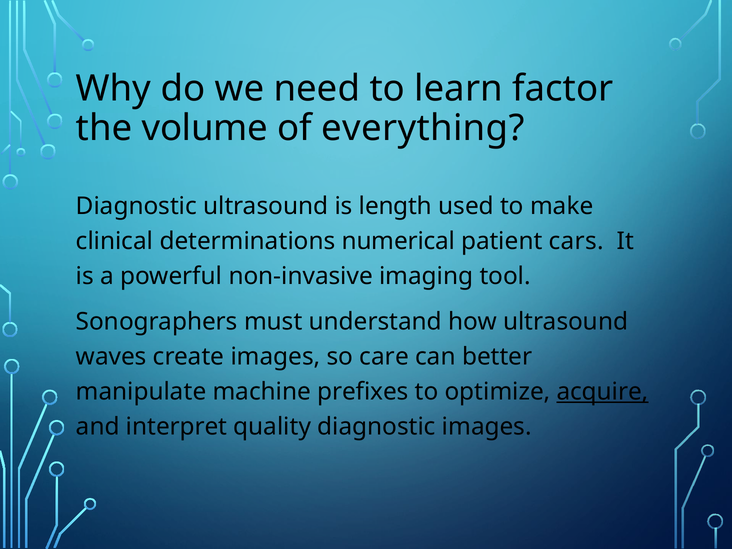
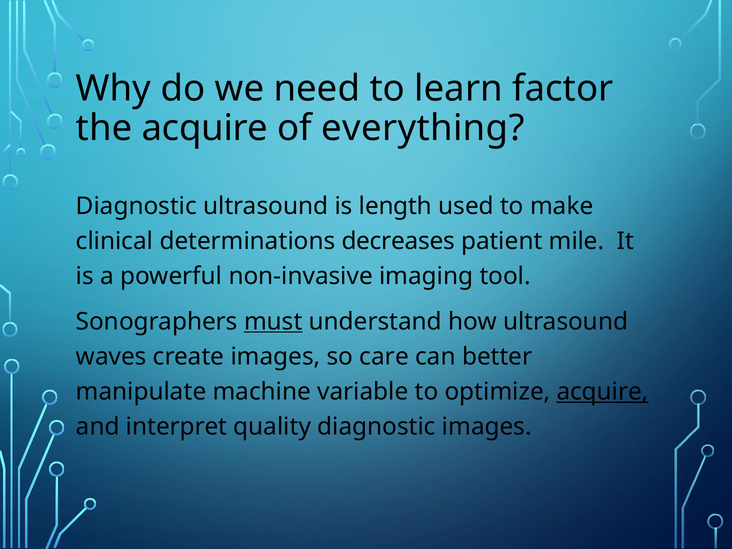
the volume: volume -> acquire (205, 128)
numerical: numerical -> decreases (398, 241)
cars: cars -> mile (576, 241)
must underline: none -> present (273, 322)
prefixes: prefixes -> variable (363, 392)
